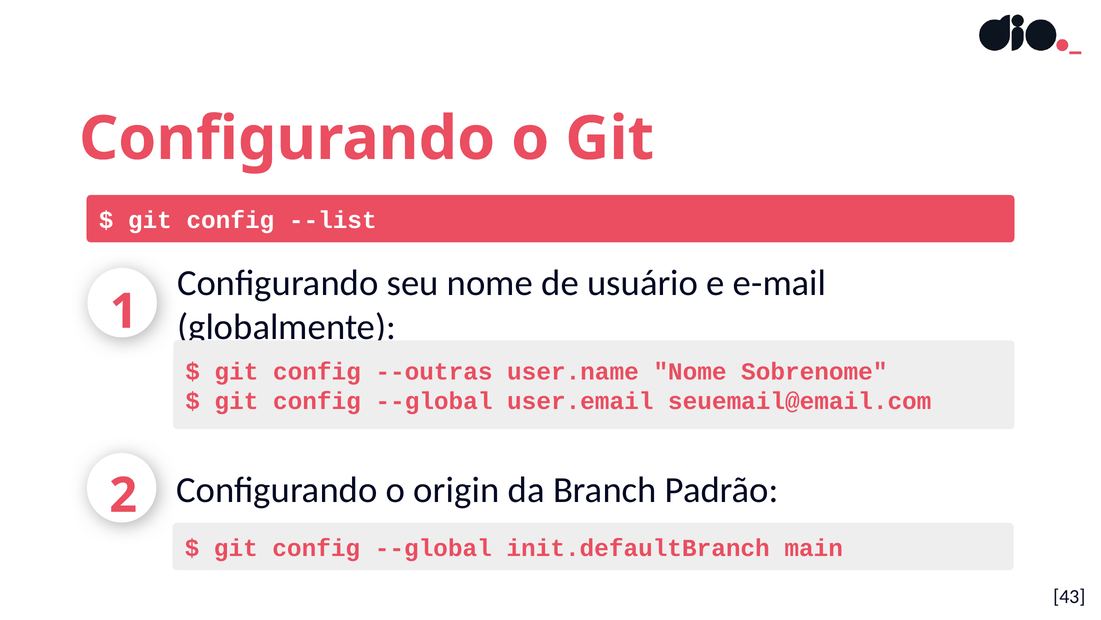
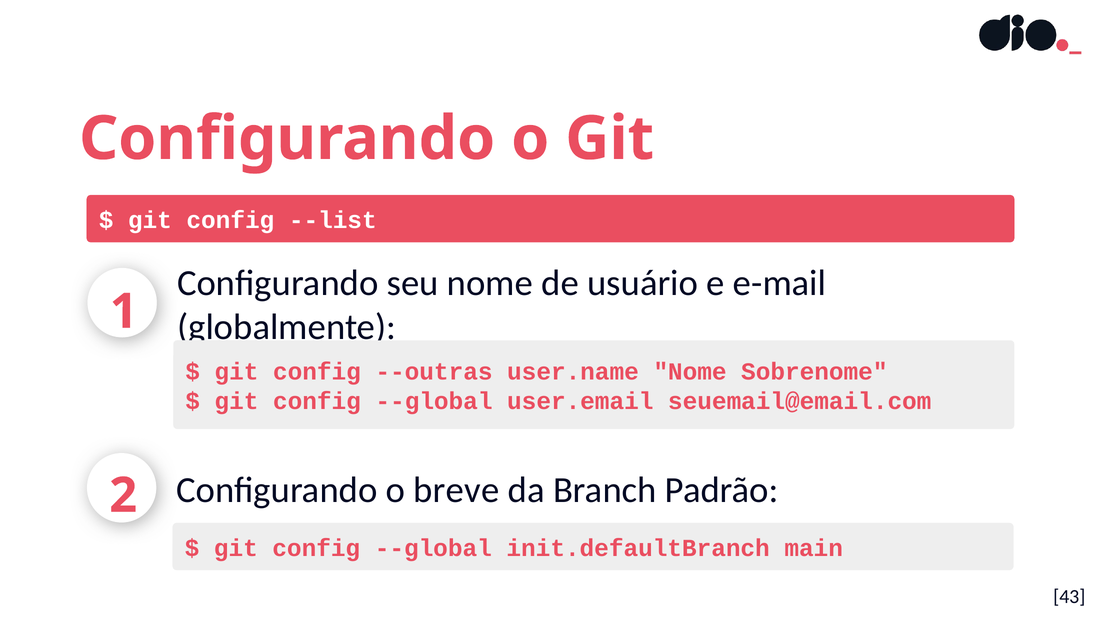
origin: origin -> breve (456, 490)
